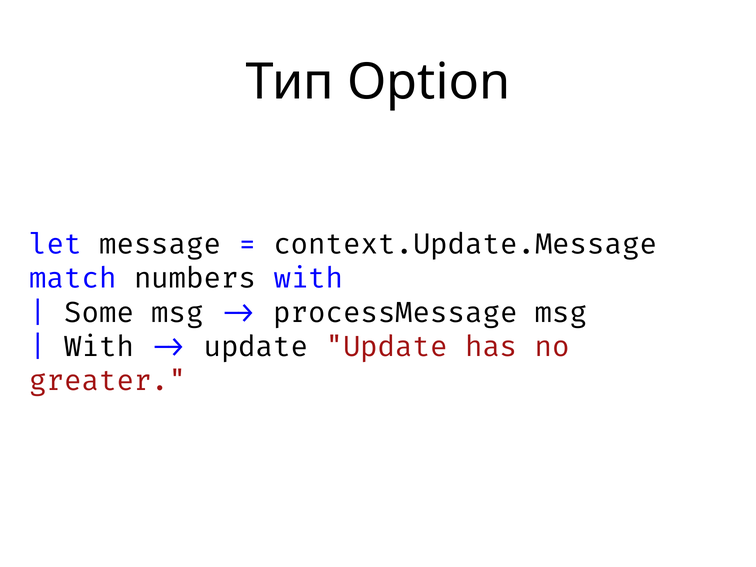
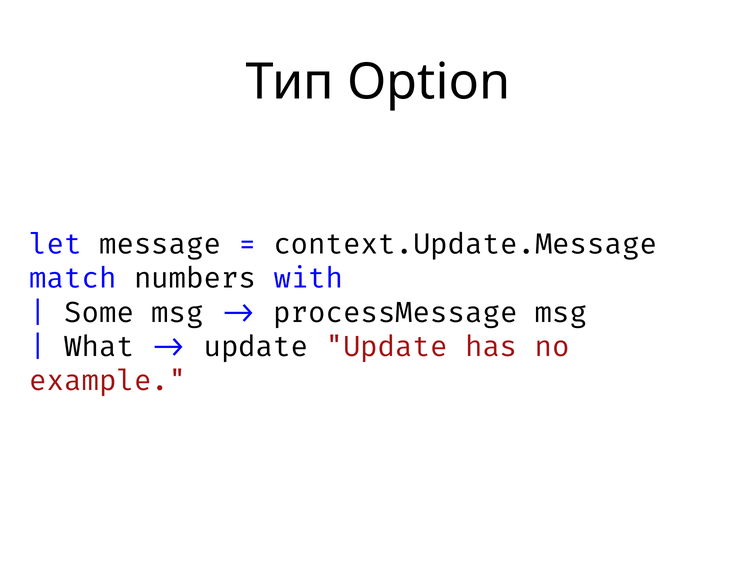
With: With -> What (99, 347)
greater: greater -> example (108, 381)
